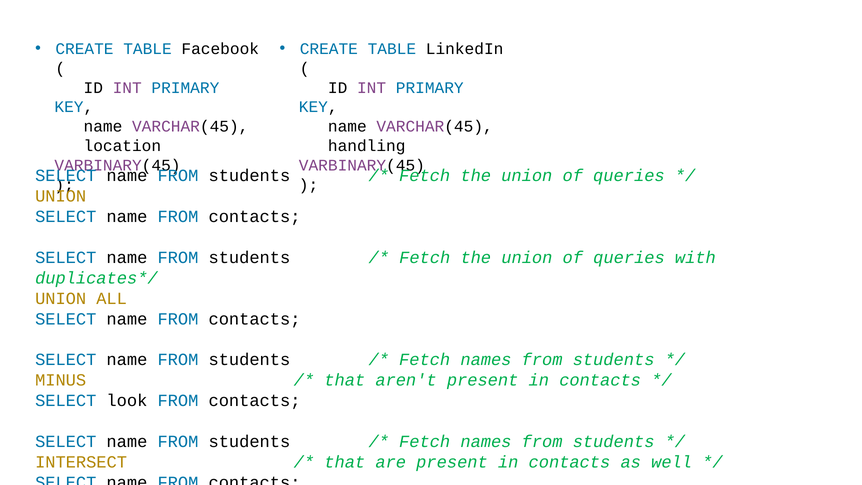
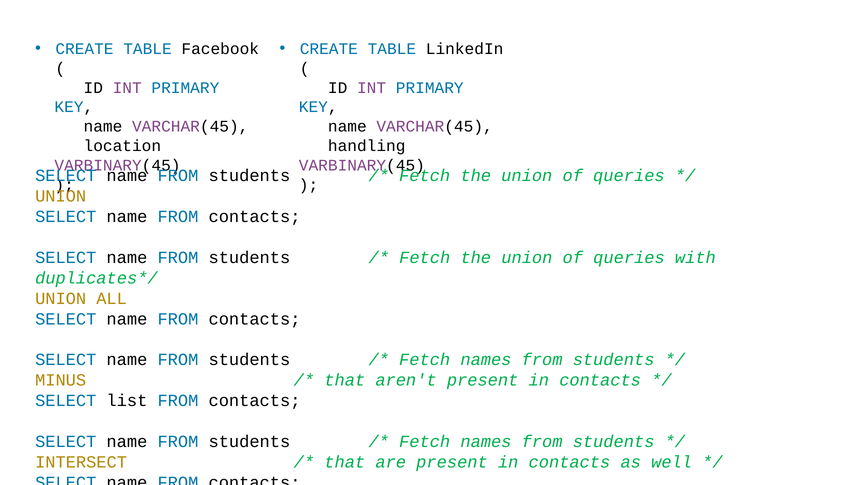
look: look -> list (127, 401)
